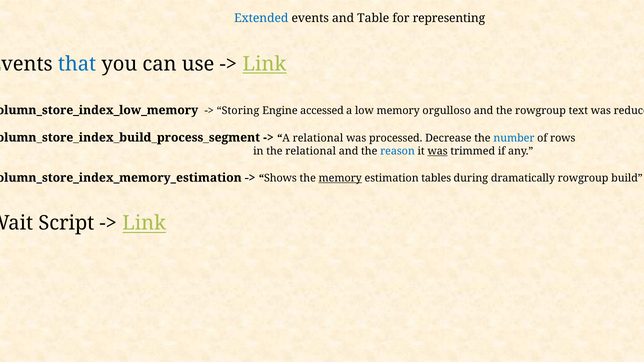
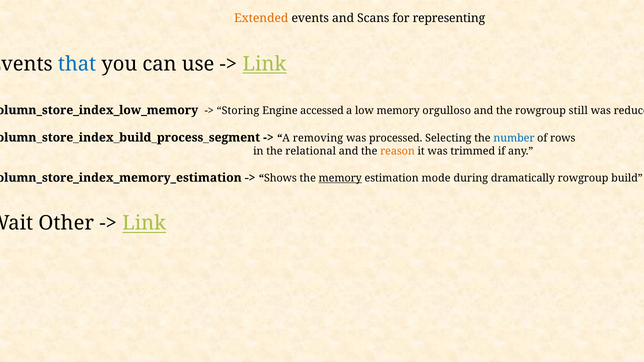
Extended colour: blue -> orange (261, 18)
Table: Table -> Scans (373, 18)
text: text -> still (578, 111)
A relational: relational -> removing (318, 138)
Decrease: Decrease -> Selecting (448, 138)
reason colour: blue -> orange (397, 151)
was underline: present -> none (438, 151)
tables: tables -> mode (436, 178)
Script: Script -> Other (66, 224)
